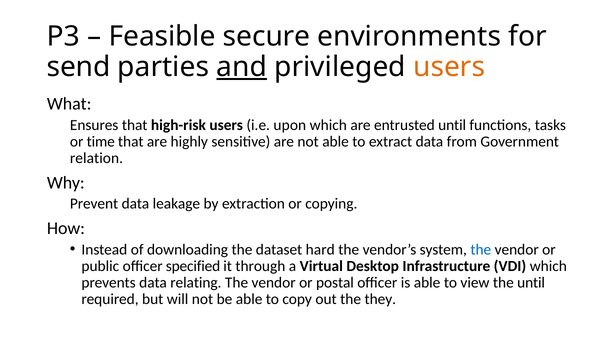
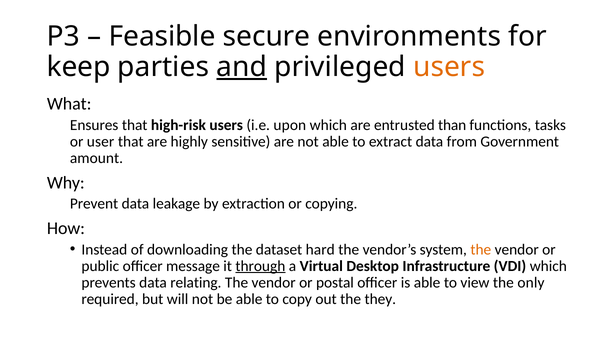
send: send -> keep (79, 67)
entrusted until: until -> than (452, 125)
time: time -> user (101, 142)
relation: relation -> amount (97, 158)
the colour: blue -> orange (481, 249)
specified: specified -> message (193, 266)
through underline: none -> present (260, 266)
the until: until -> only (531, 283)
